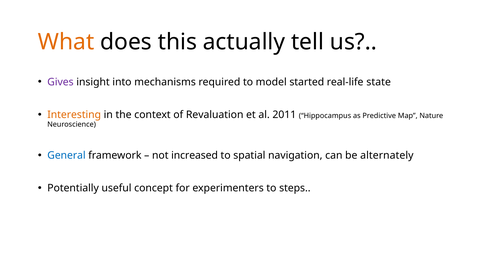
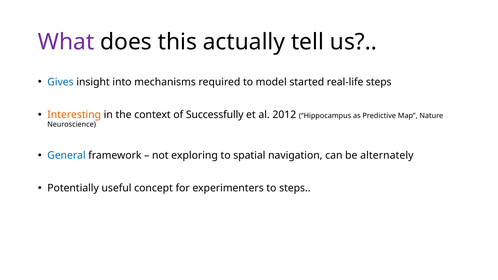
What colour: orange -> purple (66, 42)
Gives colour: purple -> blue (60, 82)
real-life state: state -> steps (379, 82)
Revaluation: Revaluation -> Successfully (215, 115)
2011: 2011 -> 2012 (284, 115)
increased: increased -> exploring (194, 156)
